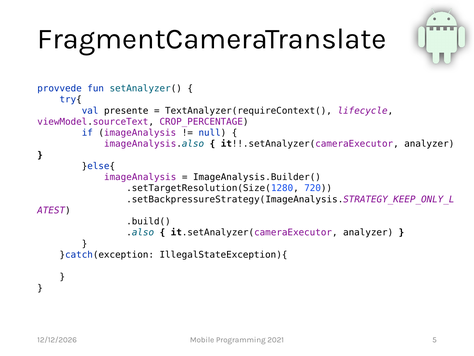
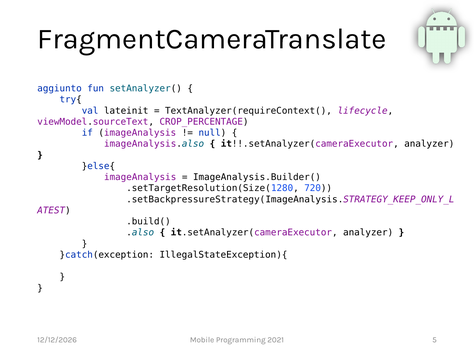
provvede: provvede -> aggiunto (60, 88)
presente: presente -> lateinit (126, 111)
